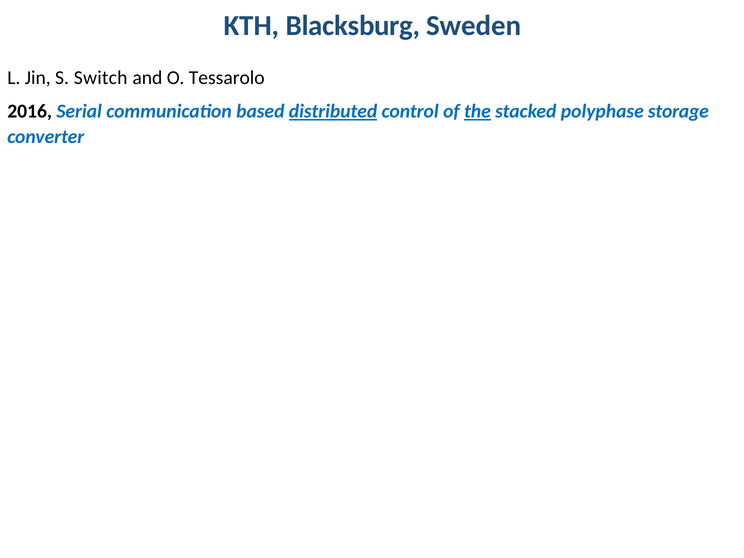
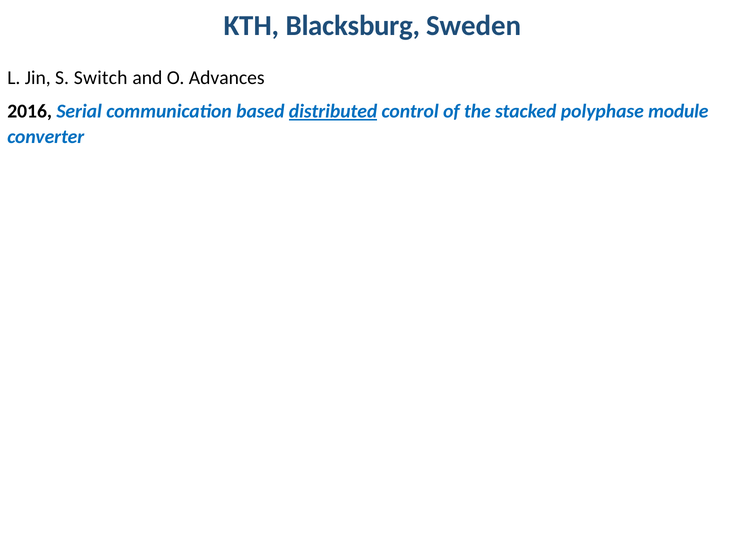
Tessarolo: Tessarolo -> Advances (227, 78)
the underline: present -> none (477, 111)
storage: storage -> module (678, 111)
